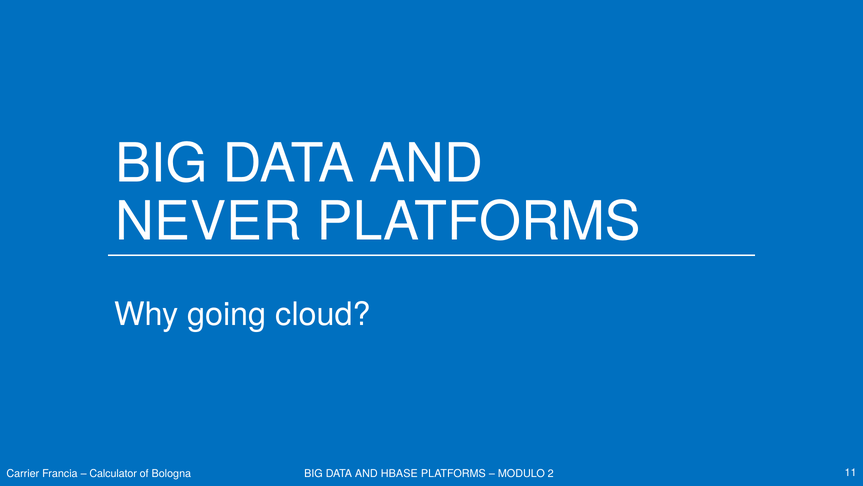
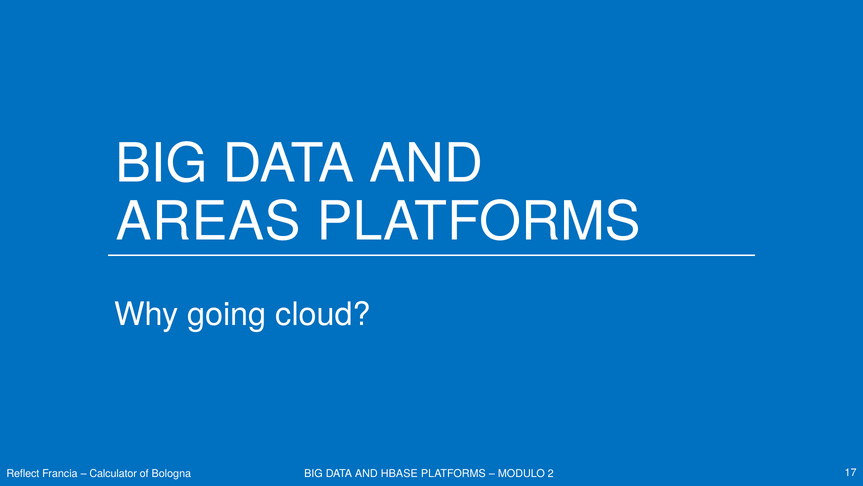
NEVER: NEVER -> AREAS (208, 222)
Carrier: Carrier -> Reflect (23, 473)
11: 11 -> 17 (851, 472)
